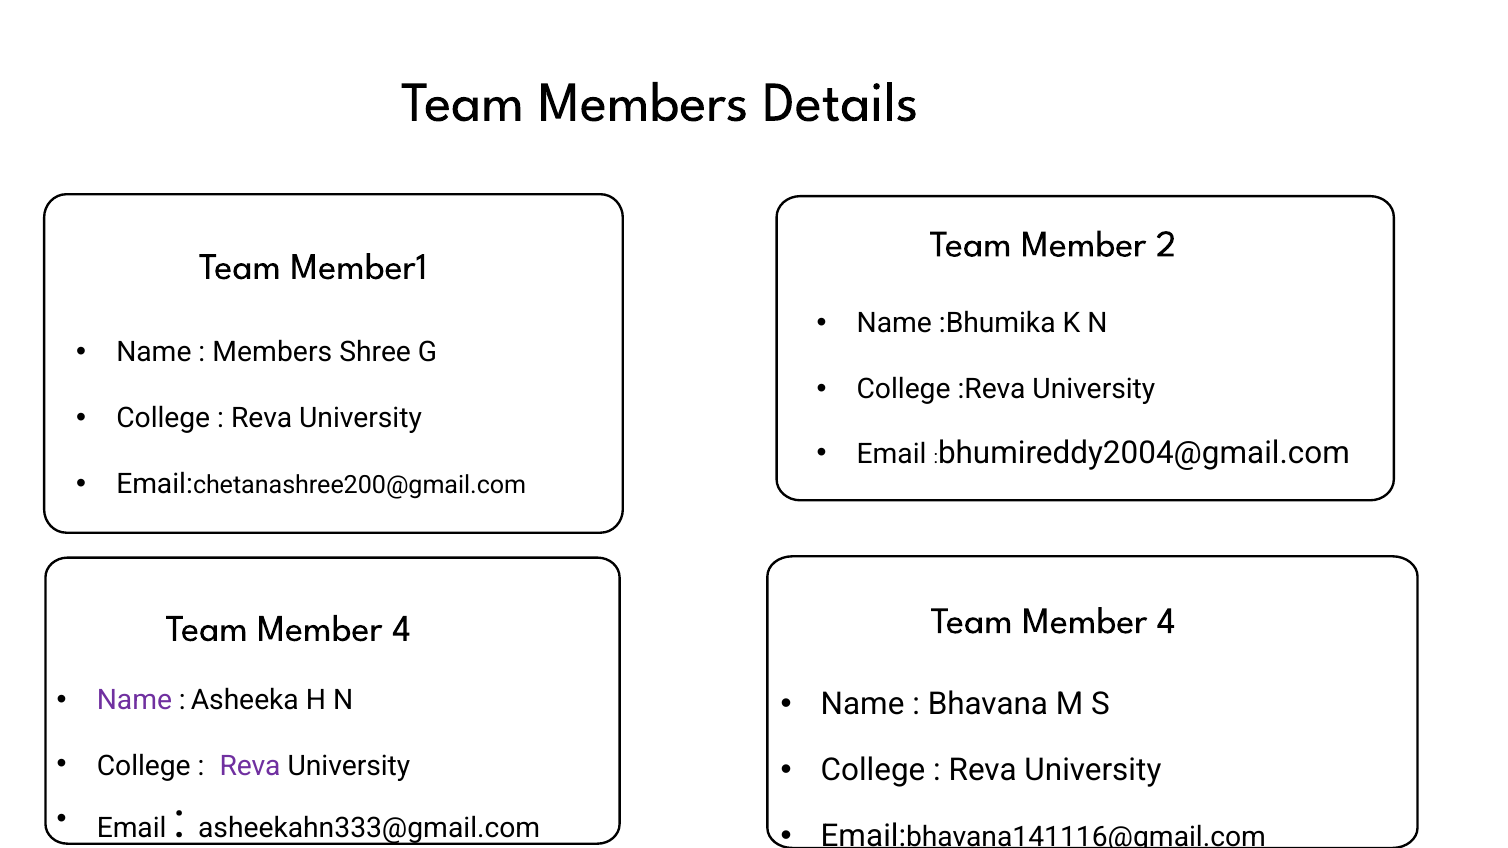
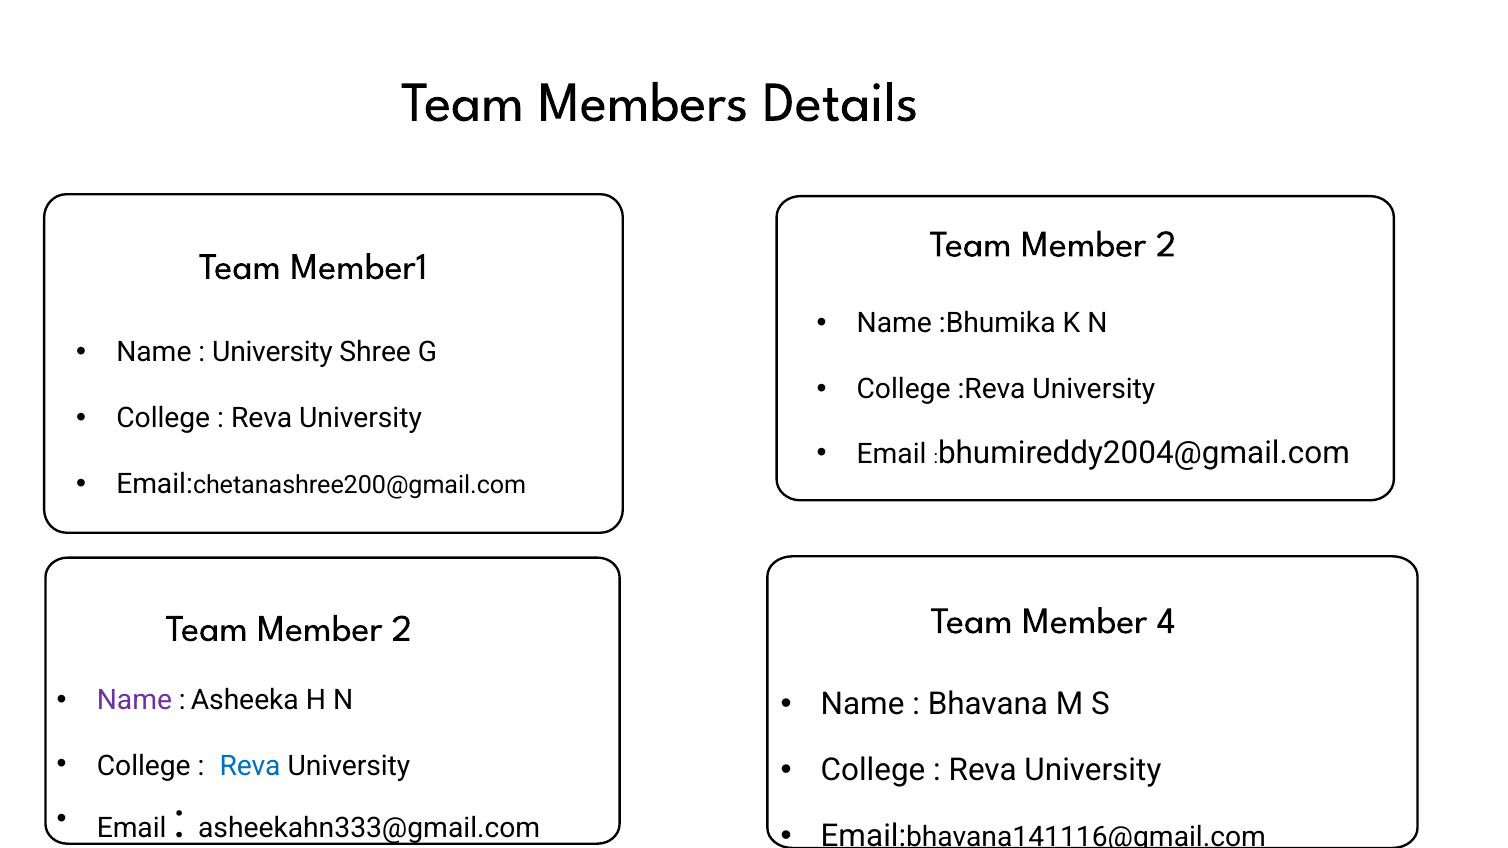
Members: Members -> University (273, 353)
4: 4 -> 2 (402, 629)
Reva colour: purple -> blue (250, 766)
